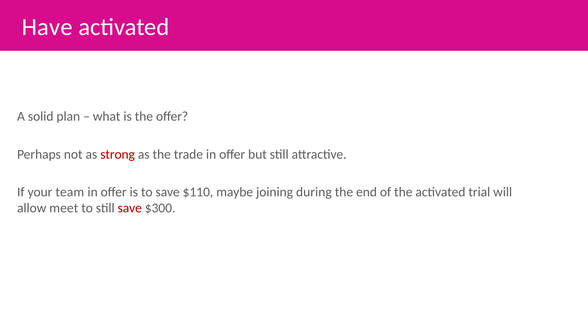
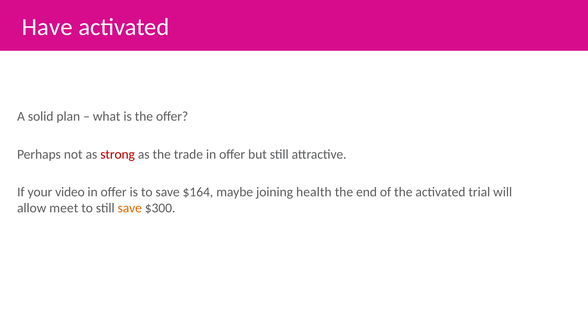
team: team -> video (70, 192)
$110: $110 -> $164 (198, 192)
during: during -> health (314, 192)
save colour: red -> orange (130, 208)
